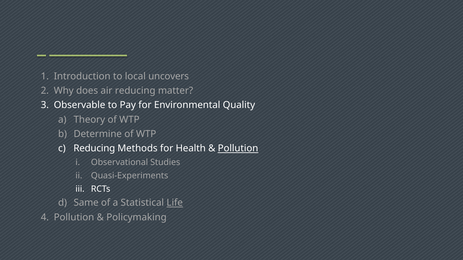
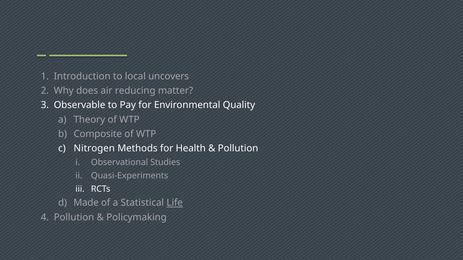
Determine: Determine -> Composite (98, 134)
Reducing: Reducing -> Nitrogen (94, 149)
Pollution underline: present -> none (238, 149)
Same: Same -> Made (86, 203)
